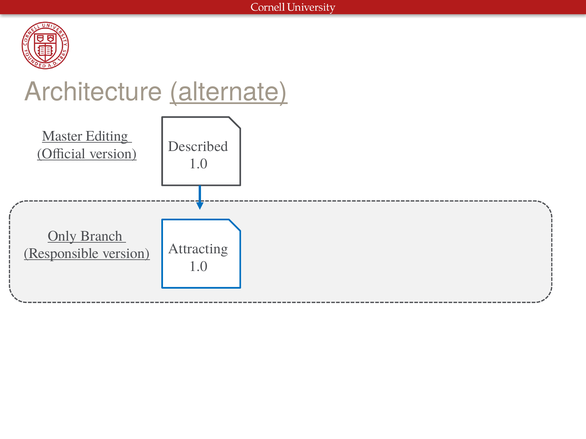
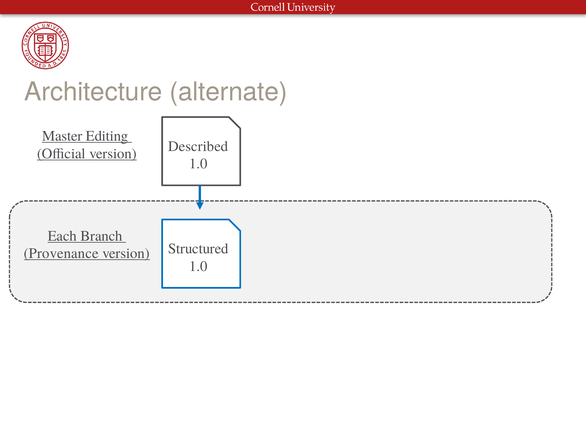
alternate underline: present -> none (229, 92)
Only: Only -> Each (62, 236)
Attracting: Attracting -> Structured (198, 249)
Responsible: Responsible -> Provenance (61, 254)
